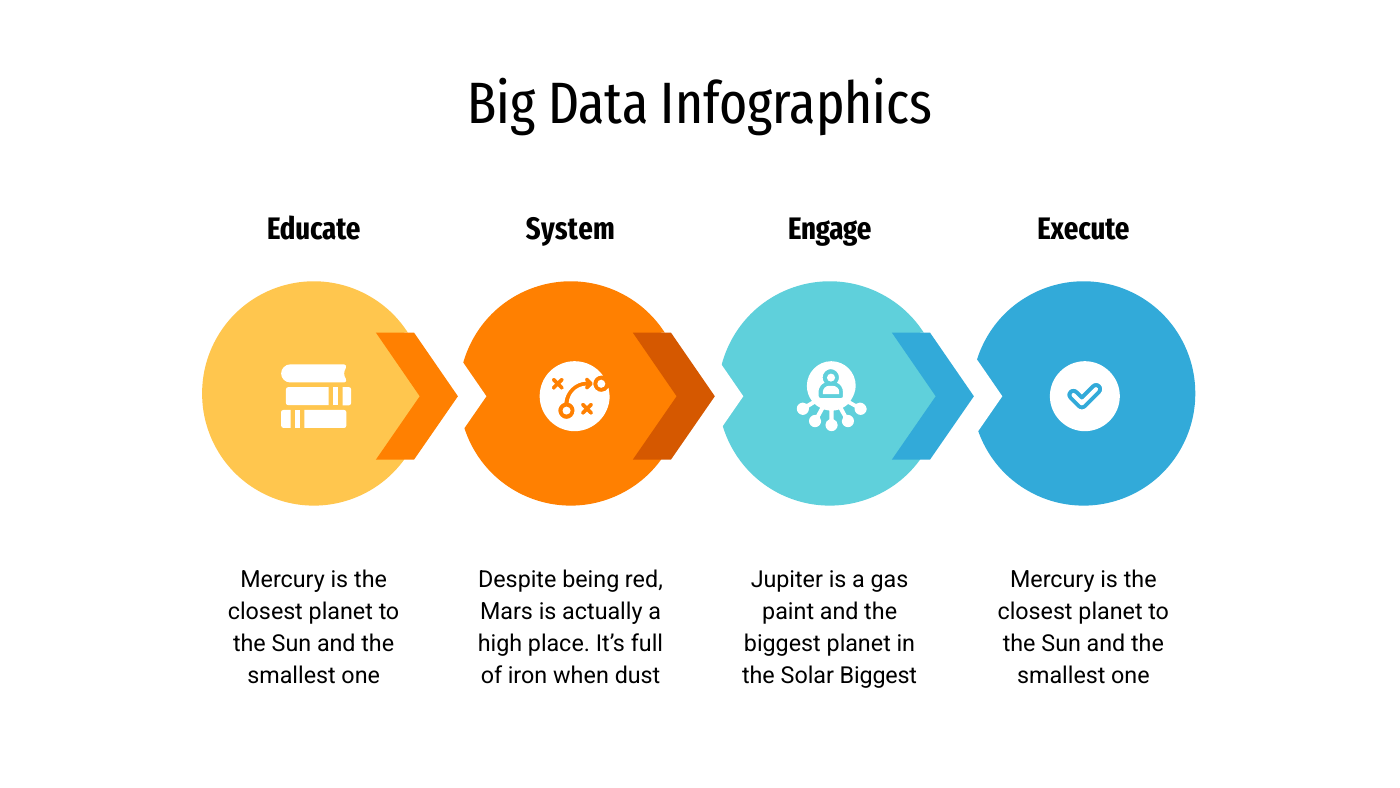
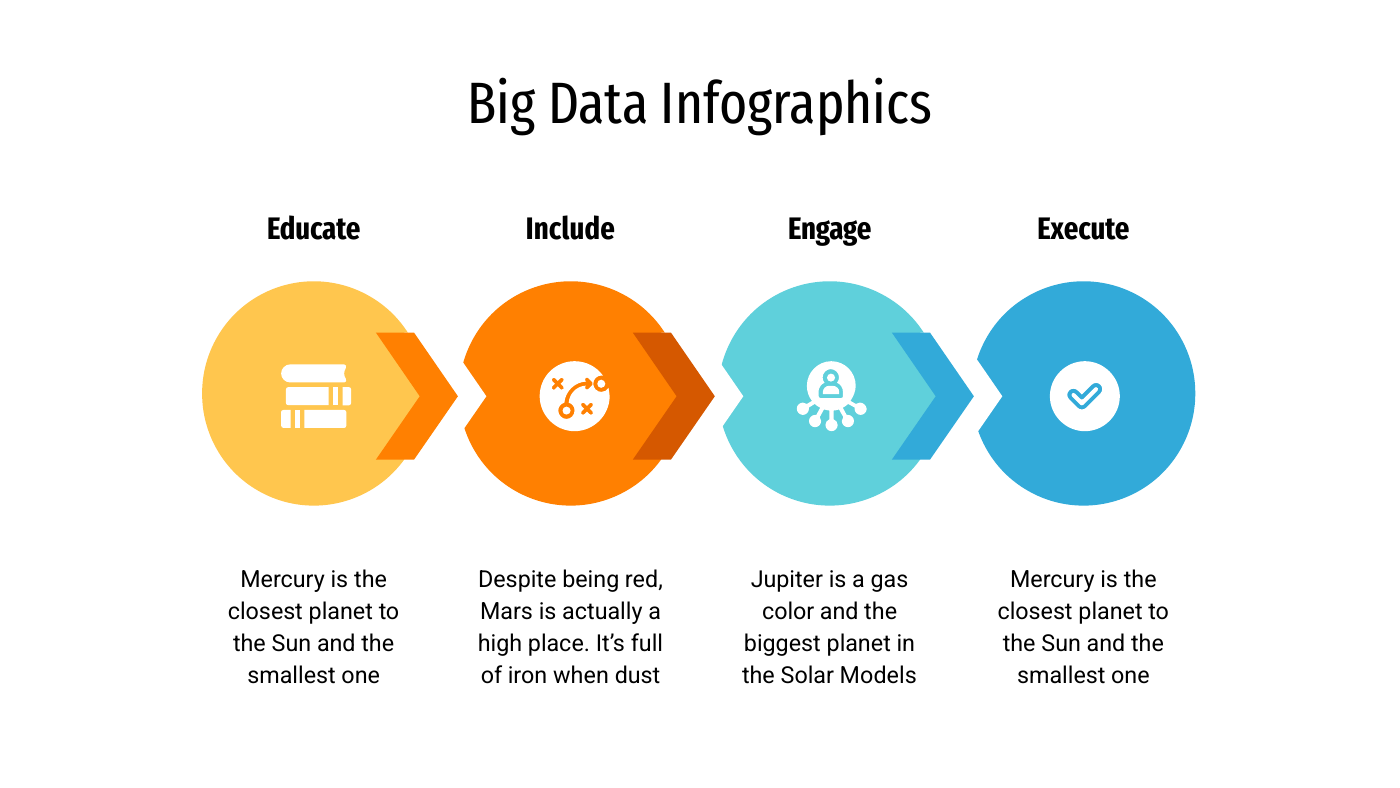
System: System -> Include (570, 229)
paint: paint -> color (788, 611)
Solar Biggest: Biggest -> Models (878, 676)
